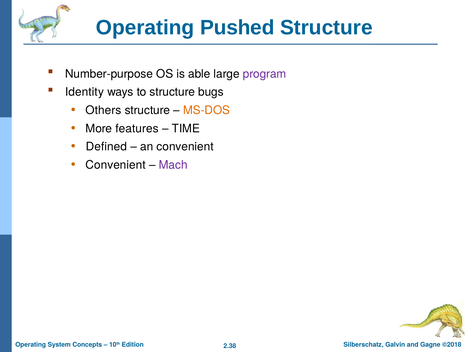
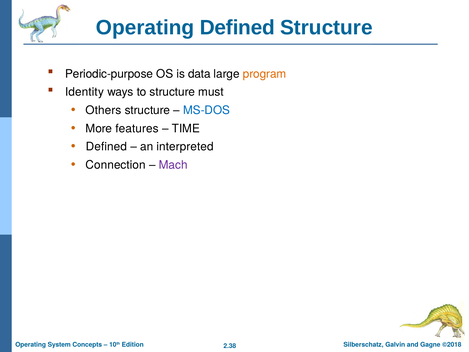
Operating Pushed: Pushed -> Defined (237, 27)
Number-purpose: Number-purpose -> Periodic-purpose (109, 74)
able: able -> data (199, 74)
program colour: purple -> orange (265, 74)
bugs: bugs -> must (211, 92)
MS-DOS colour: orange -> blue (207, 110)
an convenient: convenient -> interpreted (185, 147)
Convenient: Convenient -> Connection (116, 165)
